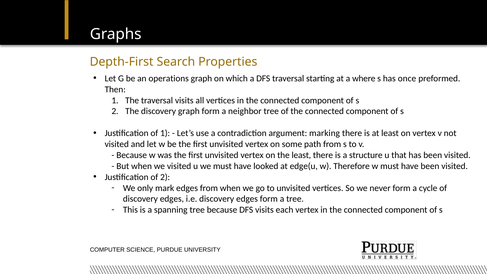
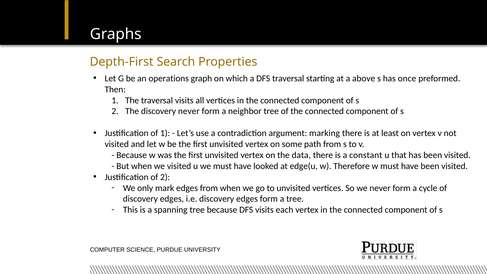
where: where -> above (364, 78)
discovery graph: graph -> never (189, 111)
the least: least -> data (301, 155)
structure: structure -> constant (366, 155)
